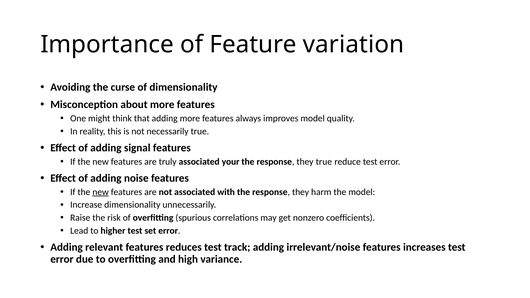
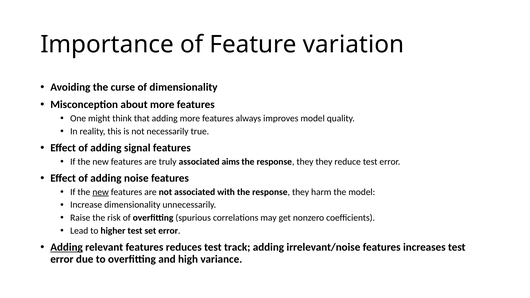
your: your -> aims (231, 162)
they true: true -> they (324, 162)
Adding underline: none -> present (67, 247)
